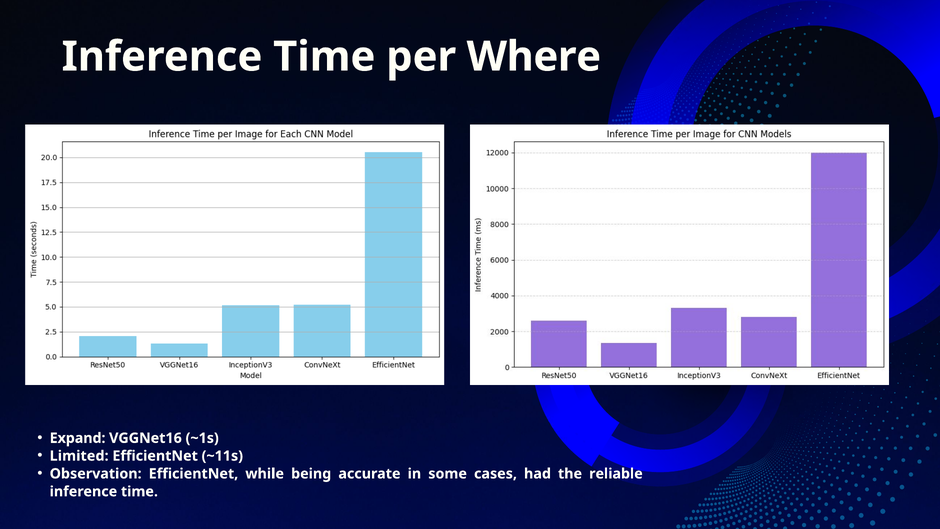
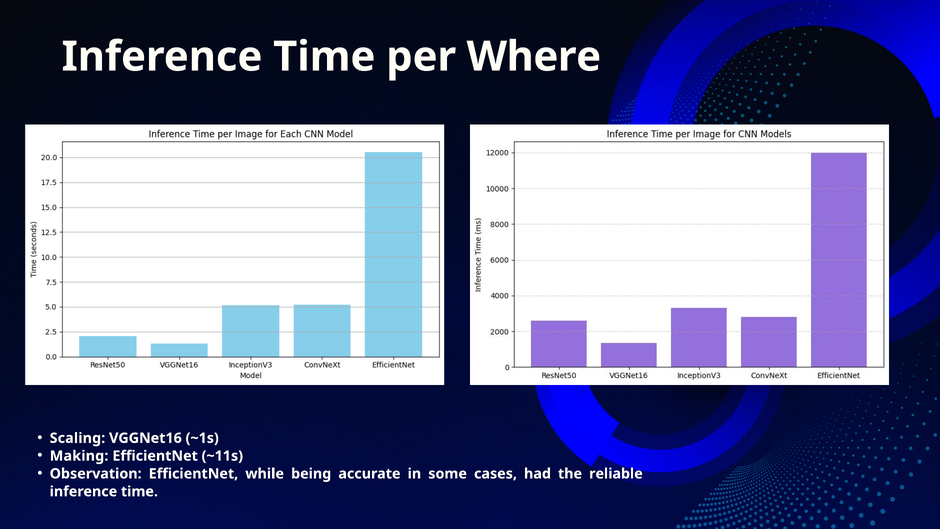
Expand: Expand -> Scaling (77, 438)
Limited: Limited -> Making (79, 456)
